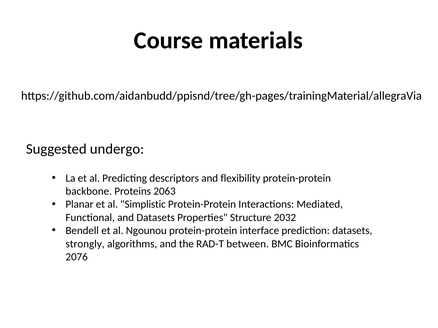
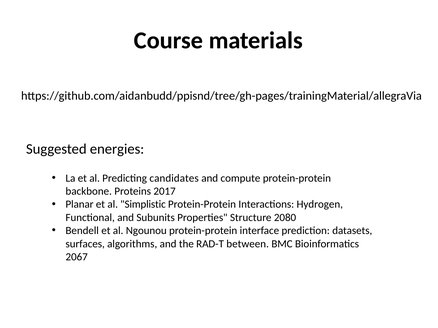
undergo: undergo -> energies (117, 149)
descriptors: descriptors -> candidates (174, 178)
flexibility: flexibility -> compute (240, 178)
2063: 2063 -> 2017 (165, 192)
Mediated: Mediated -> Hydrogen (320, 205)
and Datasets: Datasets -> Subunits (156, 218)
2032: 2032 -> 2080 (285, 218)
strongly: strongly -> surfaces (85, 244)
2076: 2076 -> 2067 (77, 257)
